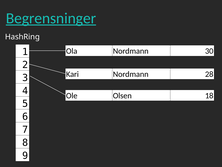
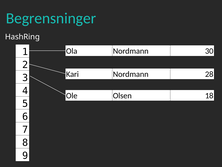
Begrensninger underline: present -> none (51, 18)
